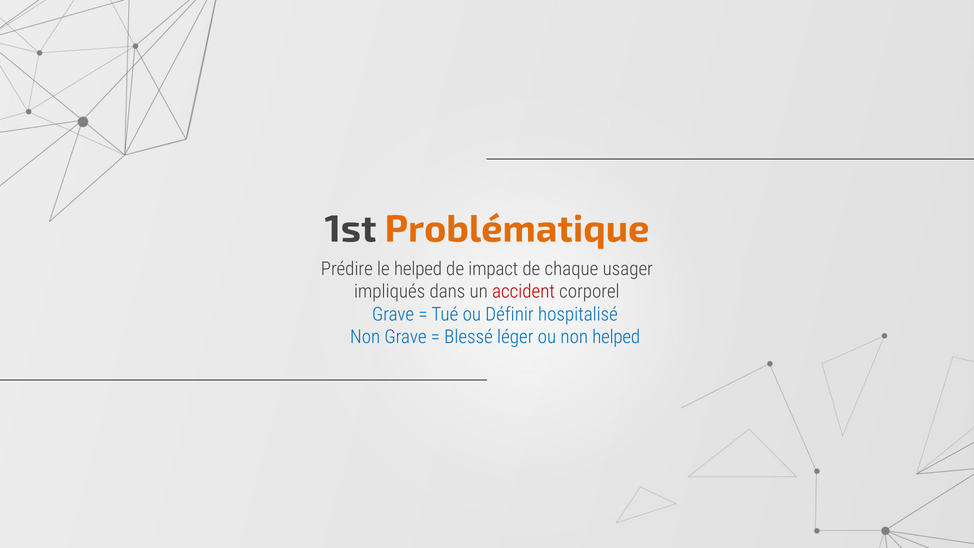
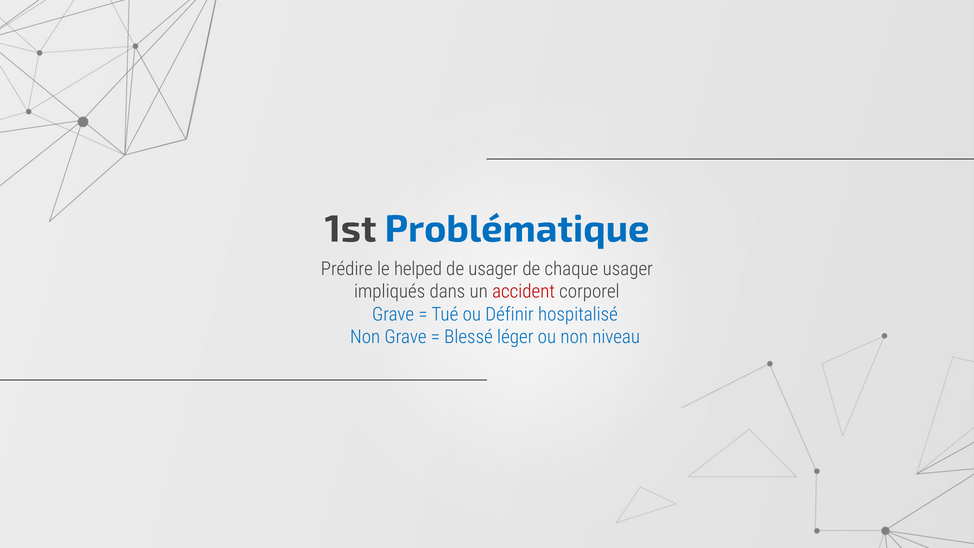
Problématique colour: orange -> blue (517, 229)
de impact: impact -> usager (493, 269)
non helped: helped -> niveau (616, 337)
